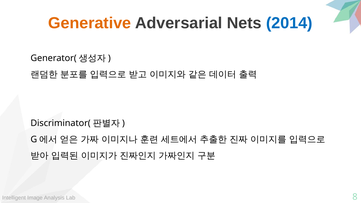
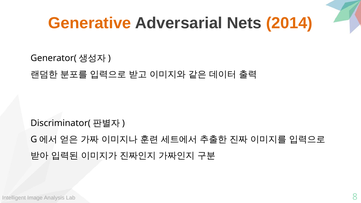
2014 colour: blue -> orange (289, 23)
